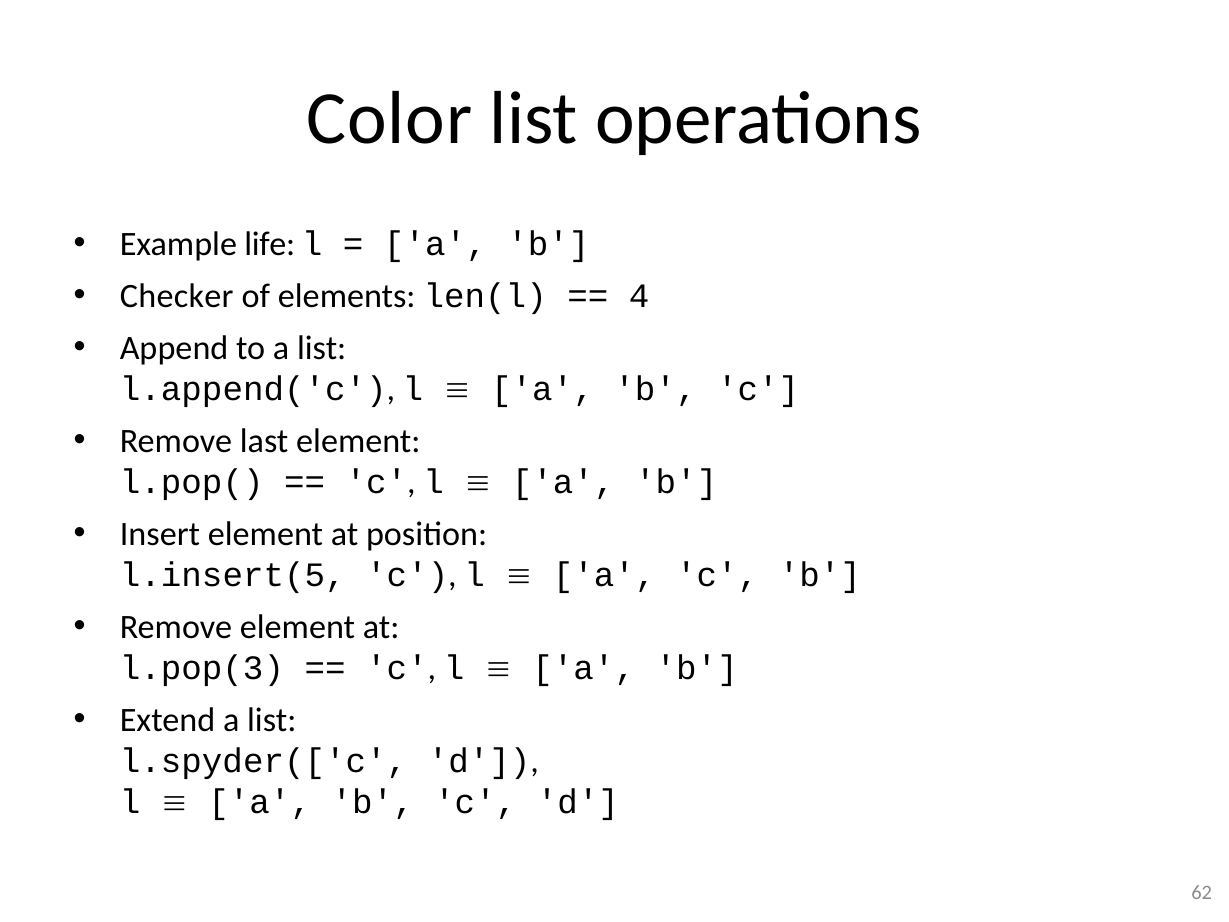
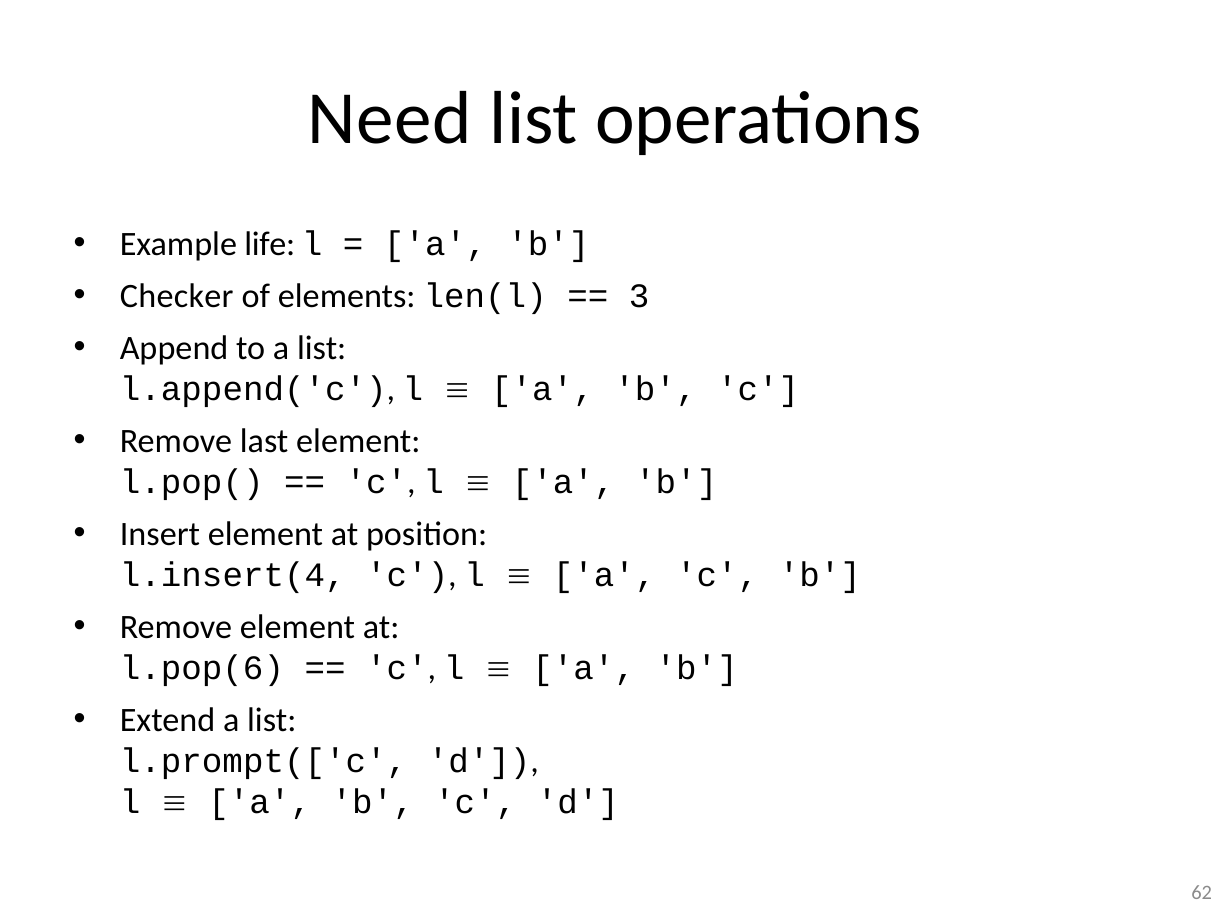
Color: Color -> Need (390, 119)
4: 4 -> 3 (639, 296)
l.insert(5: l.insert(5 -> l.insert(4 (233, 575)
l.pop(3: l.pop(3 -> l.pop(6 (202, 668)
l.spyder(['c: l.spyder(['c -> l.prompt(['c (264, 761)
